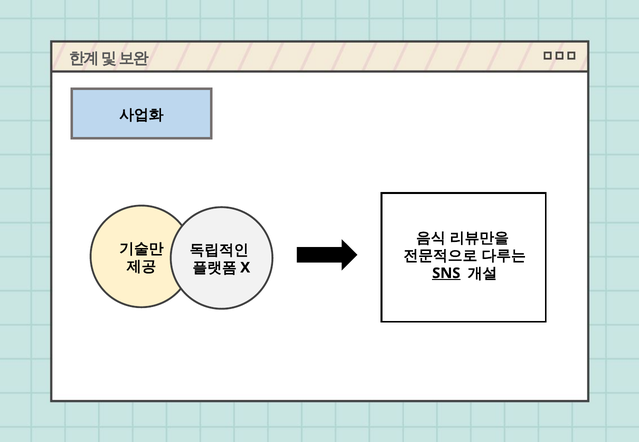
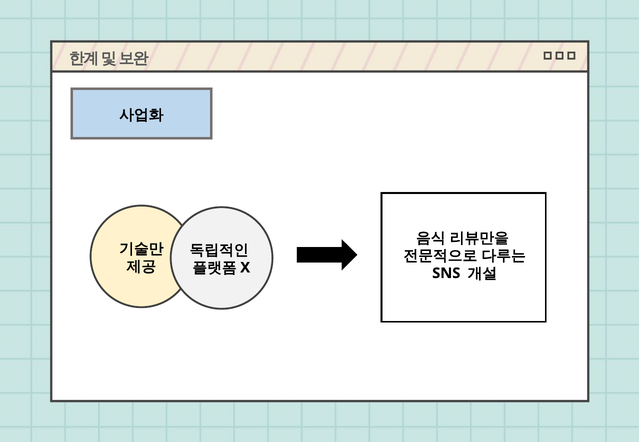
SNS underline: present -> none (446, 273)
